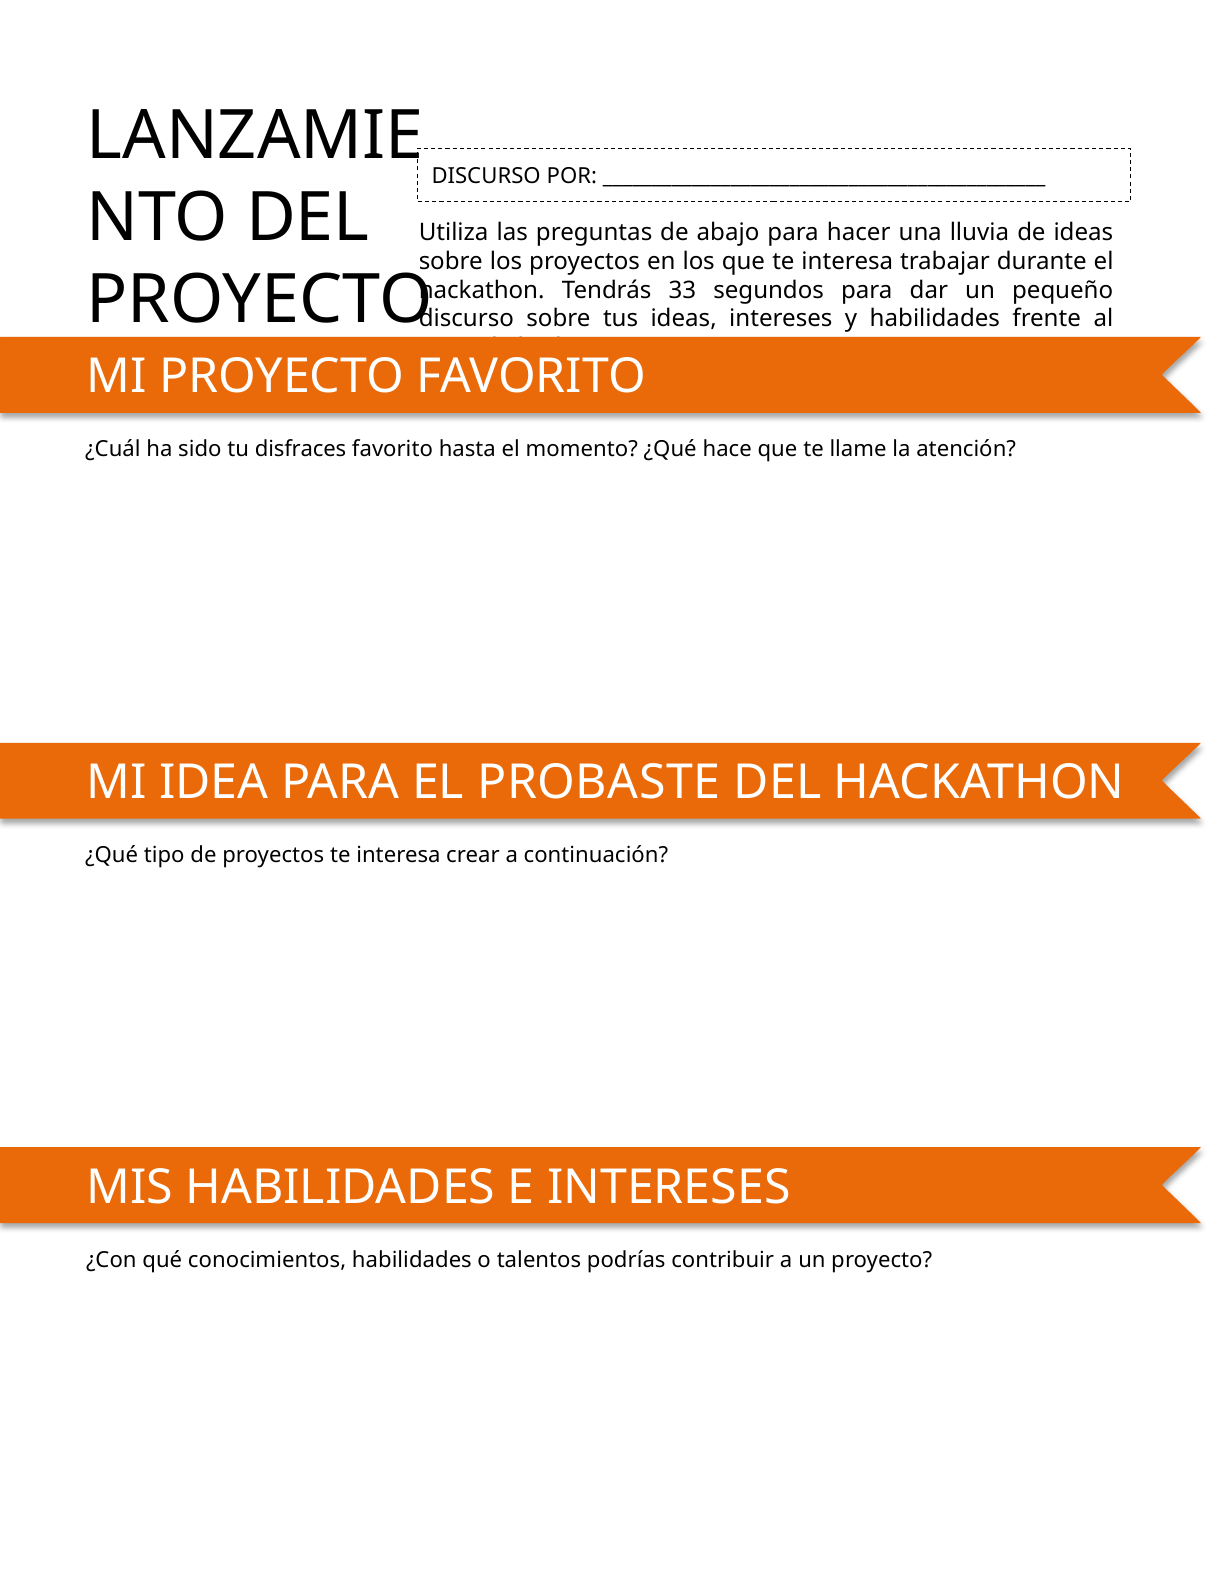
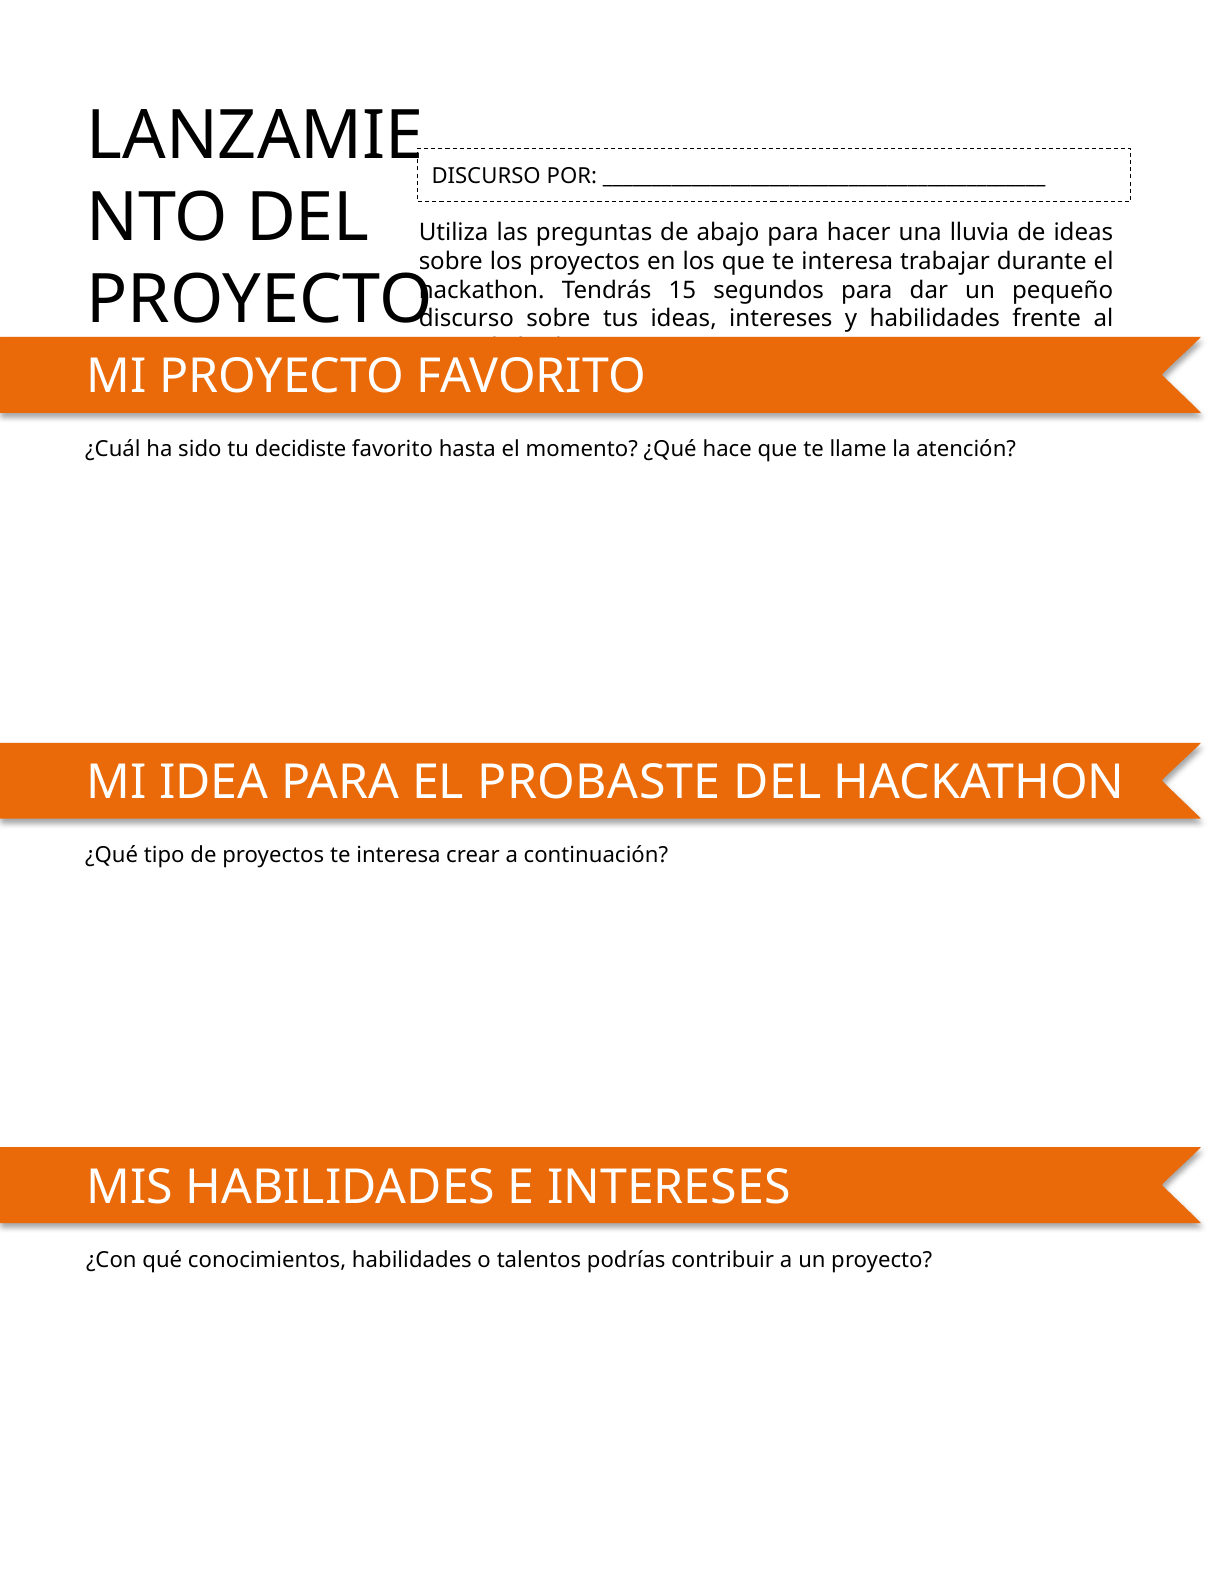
33: 33 -> 15 (682, 290)
disfraces: disfraces -> decidiste (301, 449)
